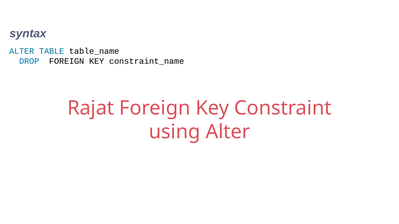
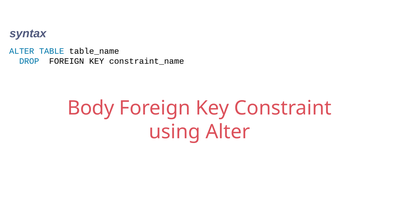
Rajat: Rajat -> Body (91, 108)
